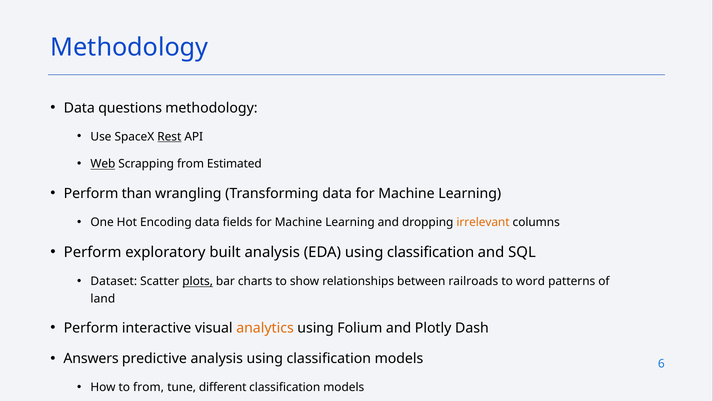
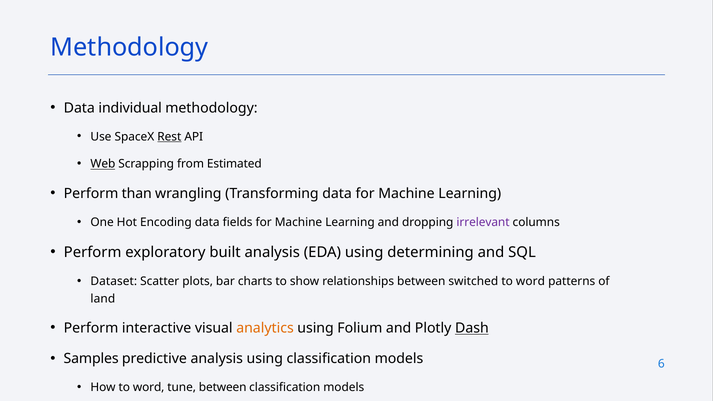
questions: questions -> individual (130, 108)
irrelevant colour: orange -> purple (483, 222)
EDA using classification: classification -> determining (431, 253)
plots underline: present -> none (198, 282)
railroads: railroads -> switched (473, 282)
Dash underline: none -> present (472, 328)
Answers: Answers -> Samples (91, 359)
How to from: from -> word (149, 388)
tune different: different -> between (223, 388)
